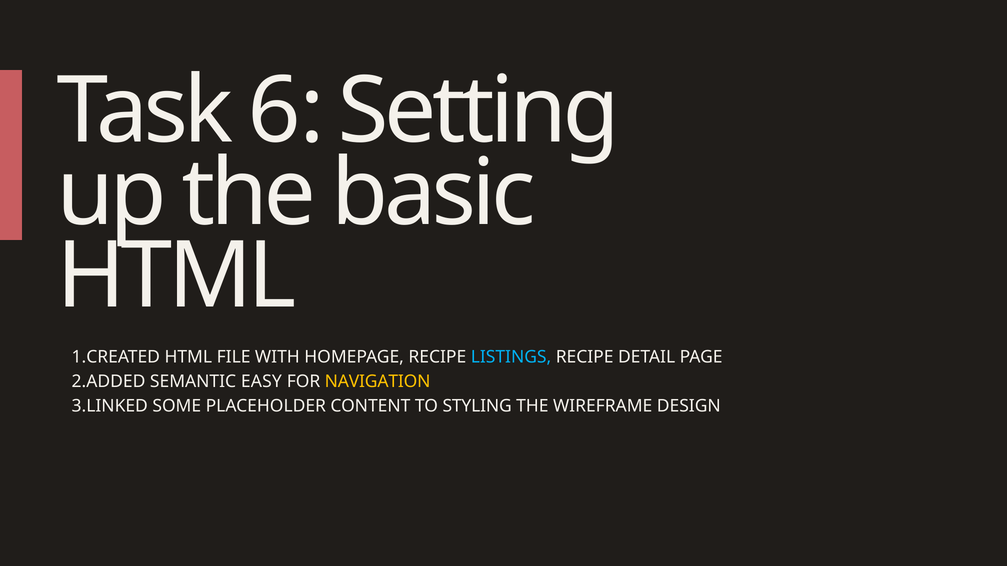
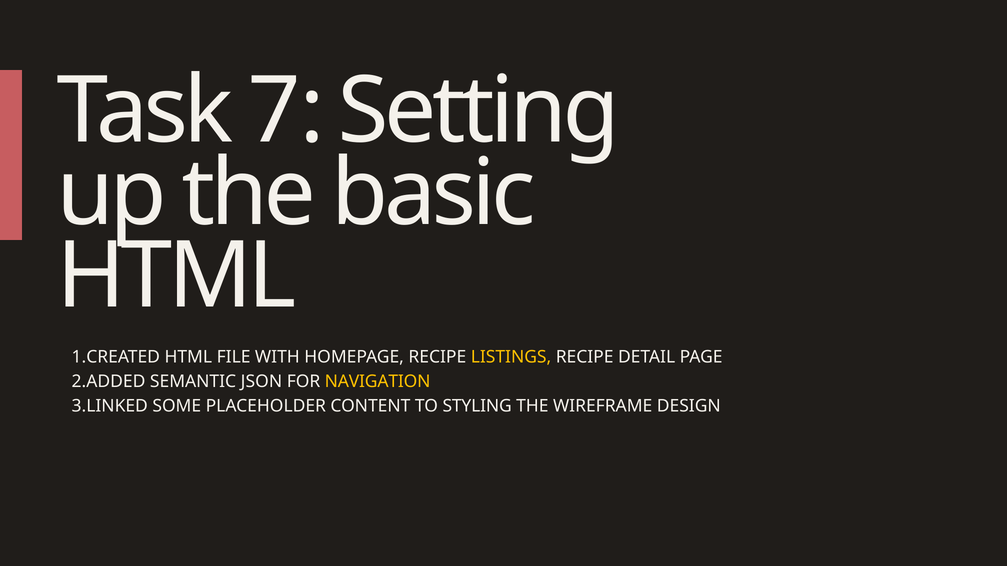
6: 6 -> 7 (286, 111)
LISTINGS colour: light blue -> yellow (511, 357)
EASY: EASY -> JSON (261, 382)
